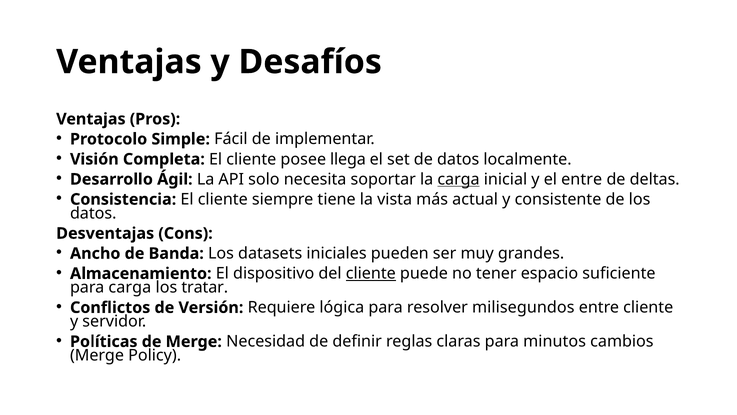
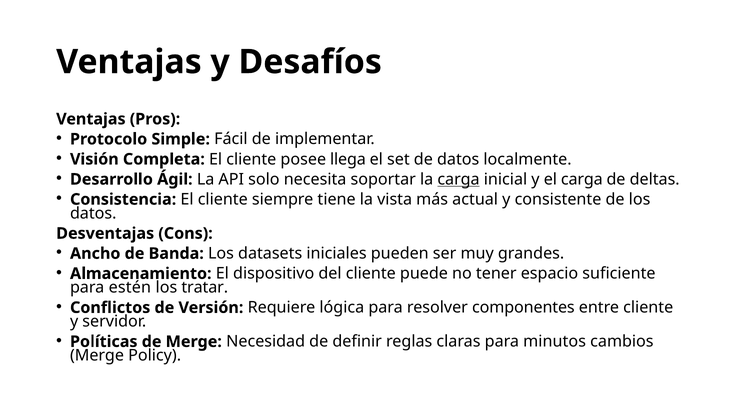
el entre: entre -> carga (582, 179)
cliente underline: present -> none (371, 273)
para carga: carga -> estén (130, 287)
milisegundos: milisegundos -> componentes (523, 307)
